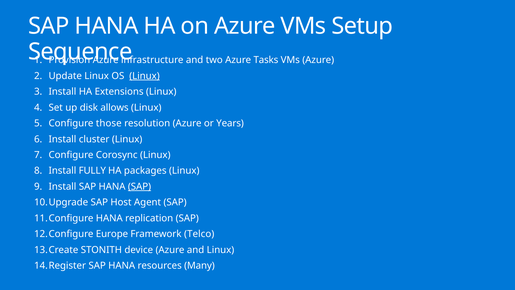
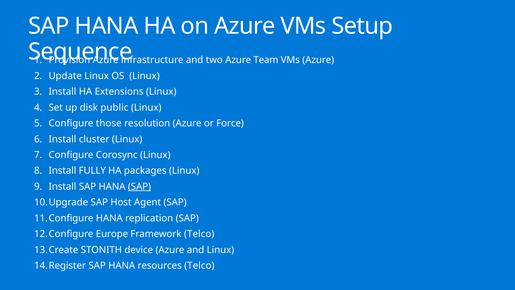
Tasks: Tasks -> Team (266, 60)
Linux underline: present -> none (144, 76)
allows: allows -> public (114, 107)
Years: Years -> Force (230, 123)
resources Many: Many -> Telco (199, 265)
